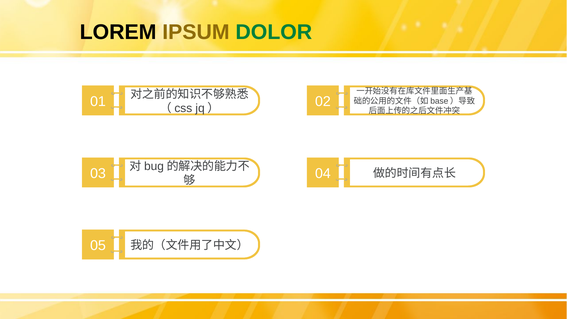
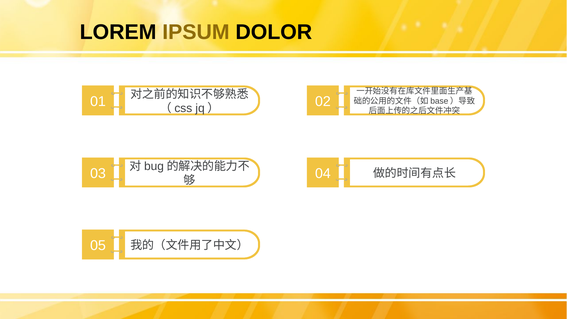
DOLOR colour: green -> black (274, 32)
